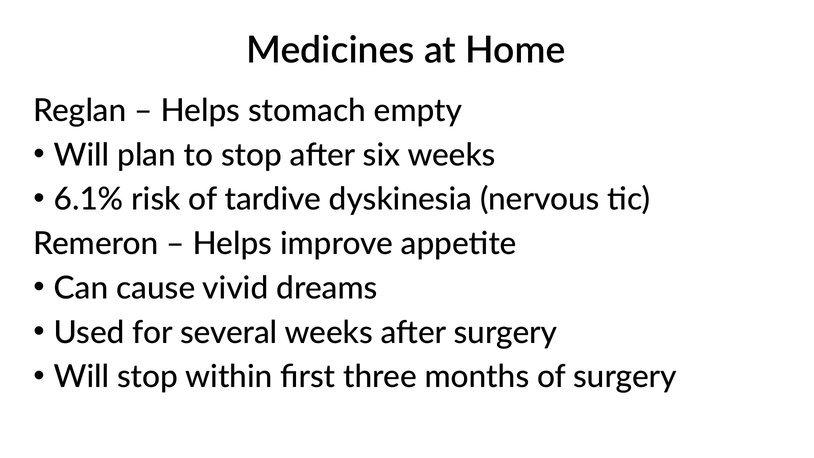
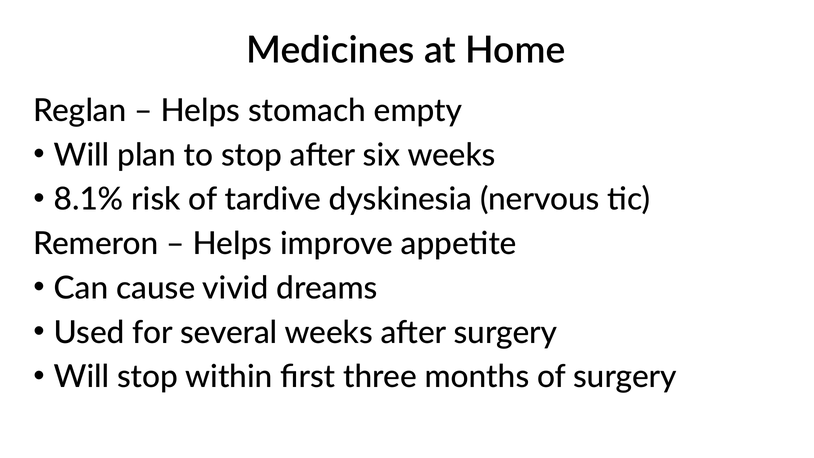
6.1%: 6.1% -> 8.1% (89, 199)
